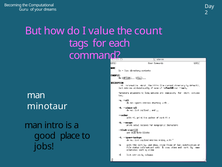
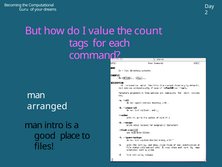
minotaur: minotaur -> arranged (47, 106)
jobs: jobs -> files (44, 146)
